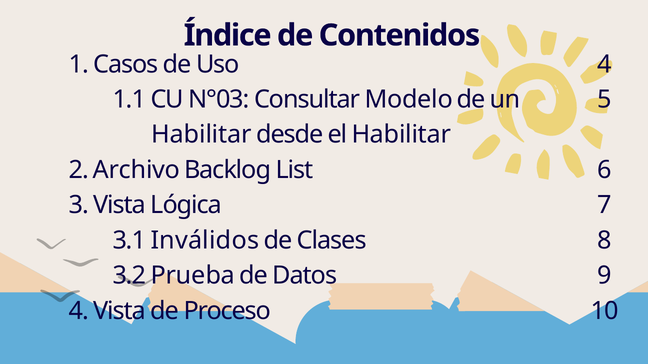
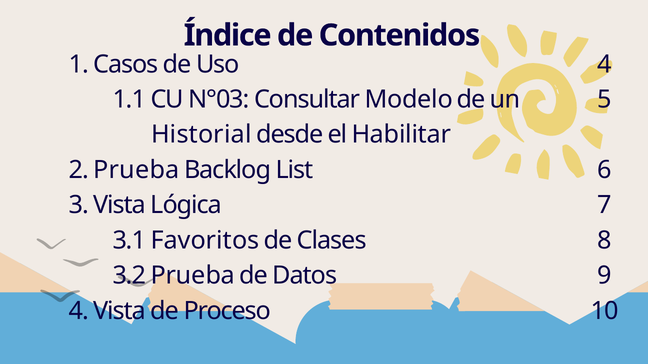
Habilitar: Habilitar -> Historial (201, 135)
2 Archivo: Archivo -> Prueba (136, 170)
Inválidos: Inválidos -> Favoritos (205, 241)
